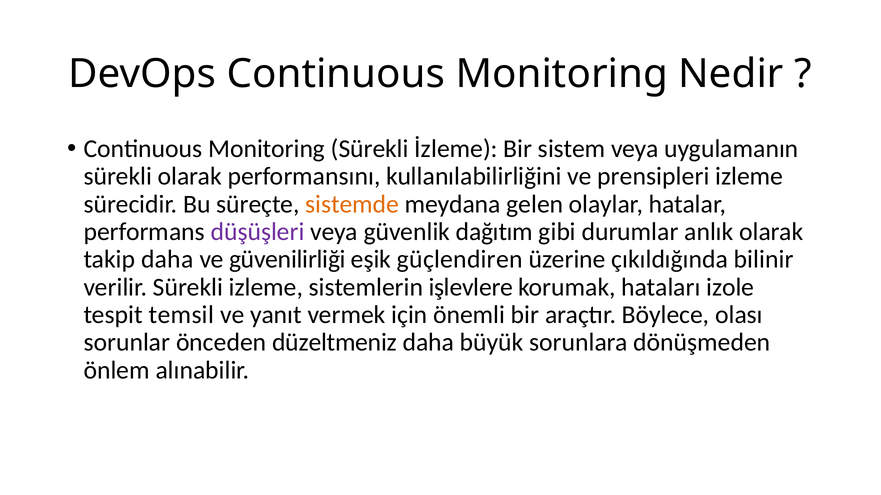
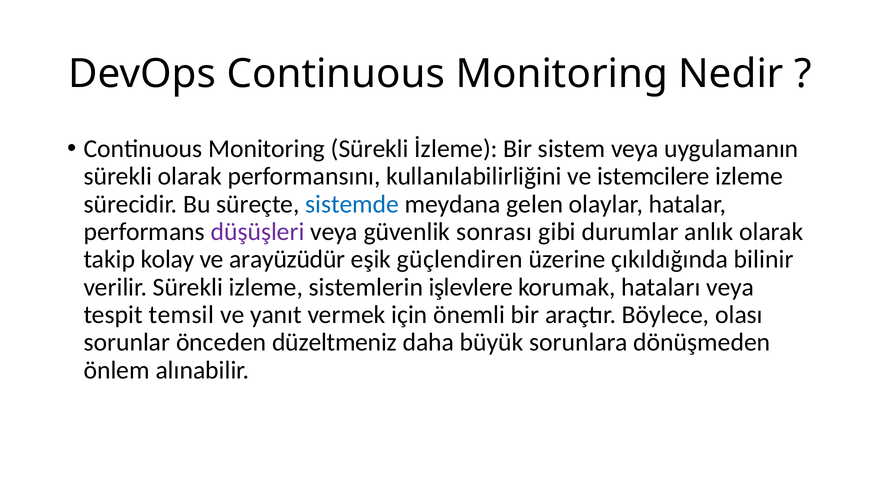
prensipleri: prensipleri -> istemcilere (654, 177)
sistemde colour: orange -> blue (352, 204)
dağıtım: dağıtım -> sonrası (494, 232)
takip daha: daha -> kolay (168, 260)
güvenilirliği: güvenilirliği -> arayüzüdür (287, 260)
hataları izole: izole -> veya (730, 287)
